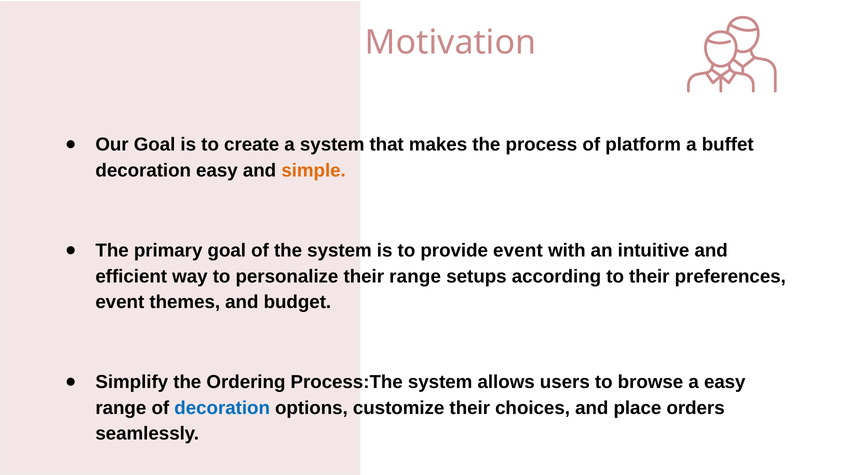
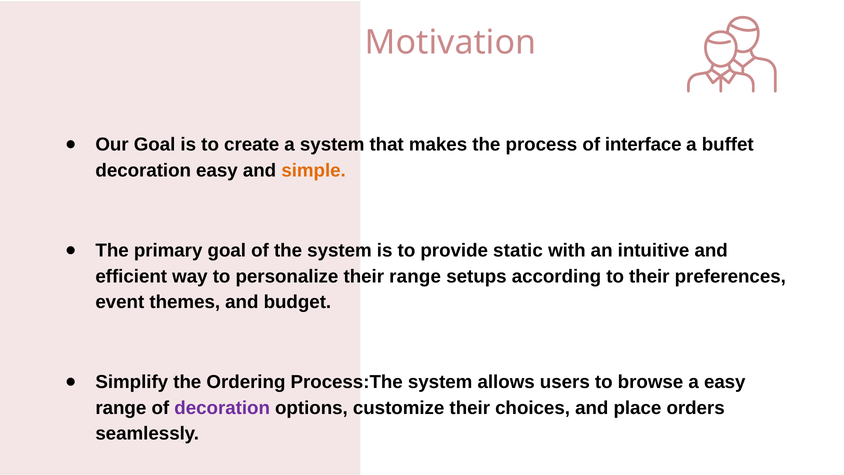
platform: platform -> interface (643, 145)
provide event: event -> static (518, 250)
decoration colour: blue -> purple (222, 408)
